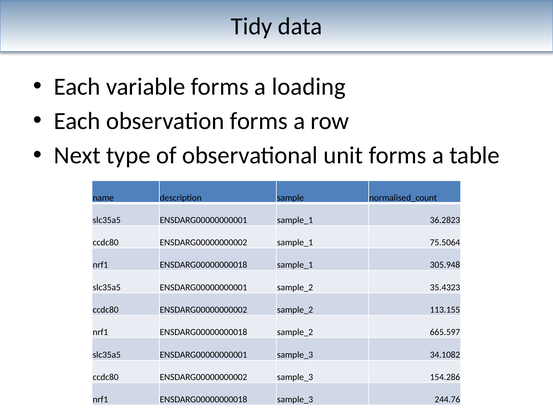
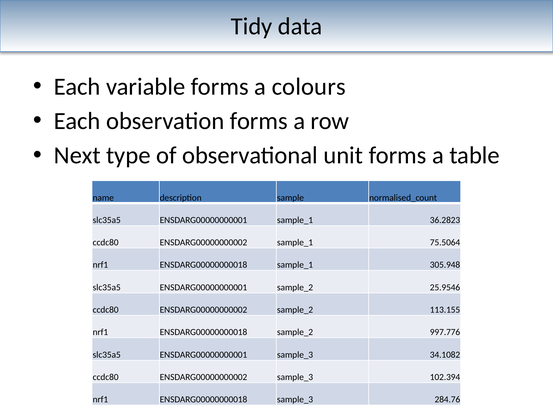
loading: loading -> colours (309, 87)
35.4323: 35.4323 -> 25.9546 (445, 287)
665.597: 665.597 -> 997.776 (445, 332)
154.286: 154.286 -> 102.394 (445, 377)
244.76: 244.76 -> 284.76 (447, 399)
